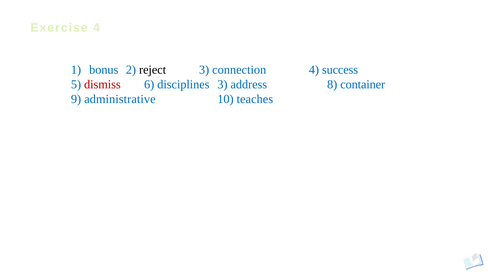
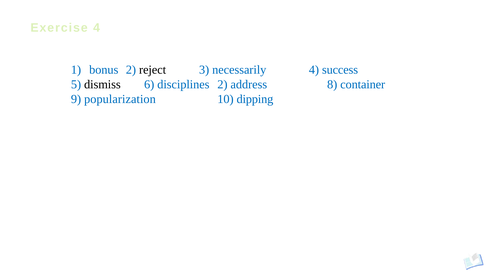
connection: connection -> necessarily (239, 70)
dismiss colour: red -> black (102, 84)
disciplines 3: 3 -> 2 (222, 84)
administrative: administrative -> popularization (120, 99)
teaches: teaches -> dipping (255, 99)
